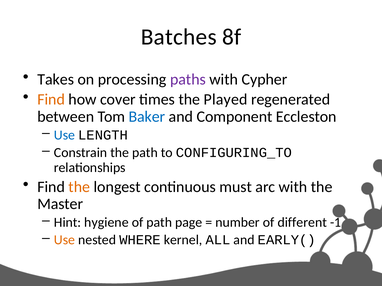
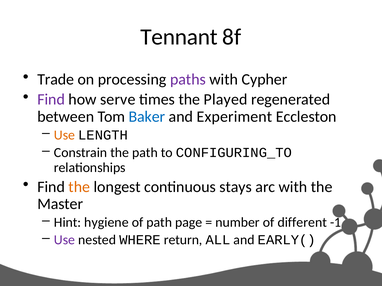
Batches: Batches -> Tennant (179, 37)
Takes: Takes -> Trade (56, 79)
Find colour: orange -> purple (51, 100)
cover: cover -> serve (118, 100)
Component: Component -> Experiment (234, 117)
Use colour: blue -> orange (65, 135)
must: must -> stays (236, 187)
Use colour: orange -> purple (65, 240)
kernel: kernel -> return (183, 240)
